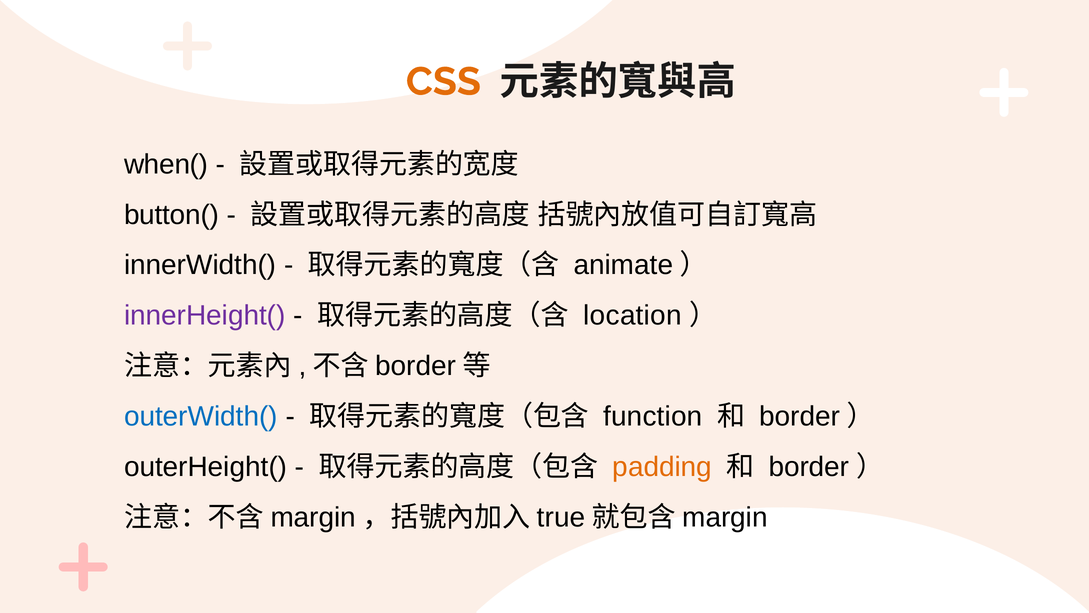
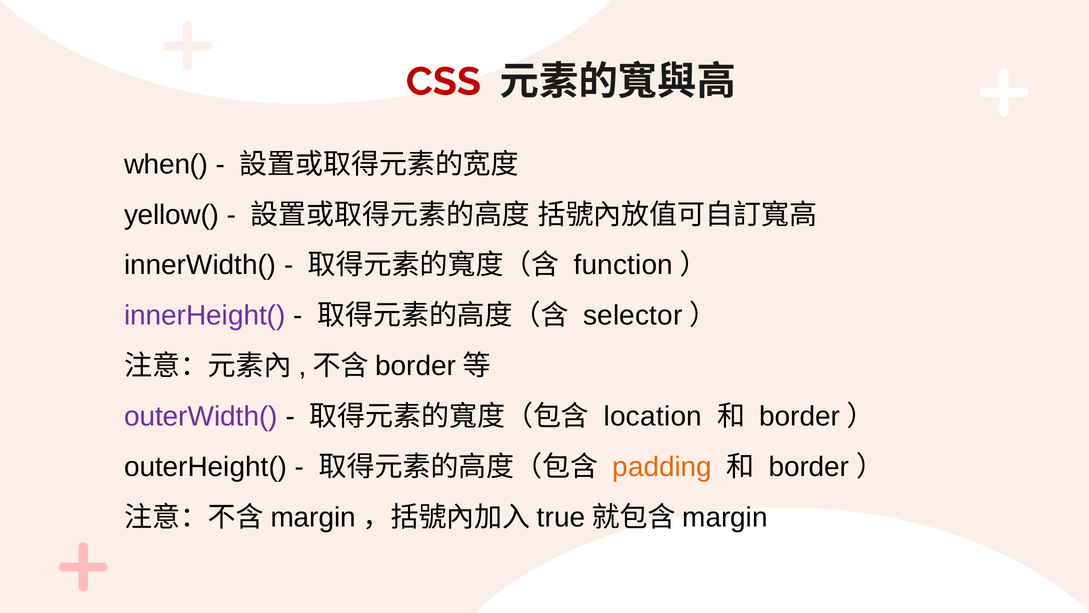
CSS colour: orange -> red (443, 82)
button(: button( -> yellow( (172, 215)
animate: animate -> function (623, 265)
location: location -> selector (633, 315)
outerWidth( colour: blue -> purple (201, 416)
function: function -> location (653, 416)
